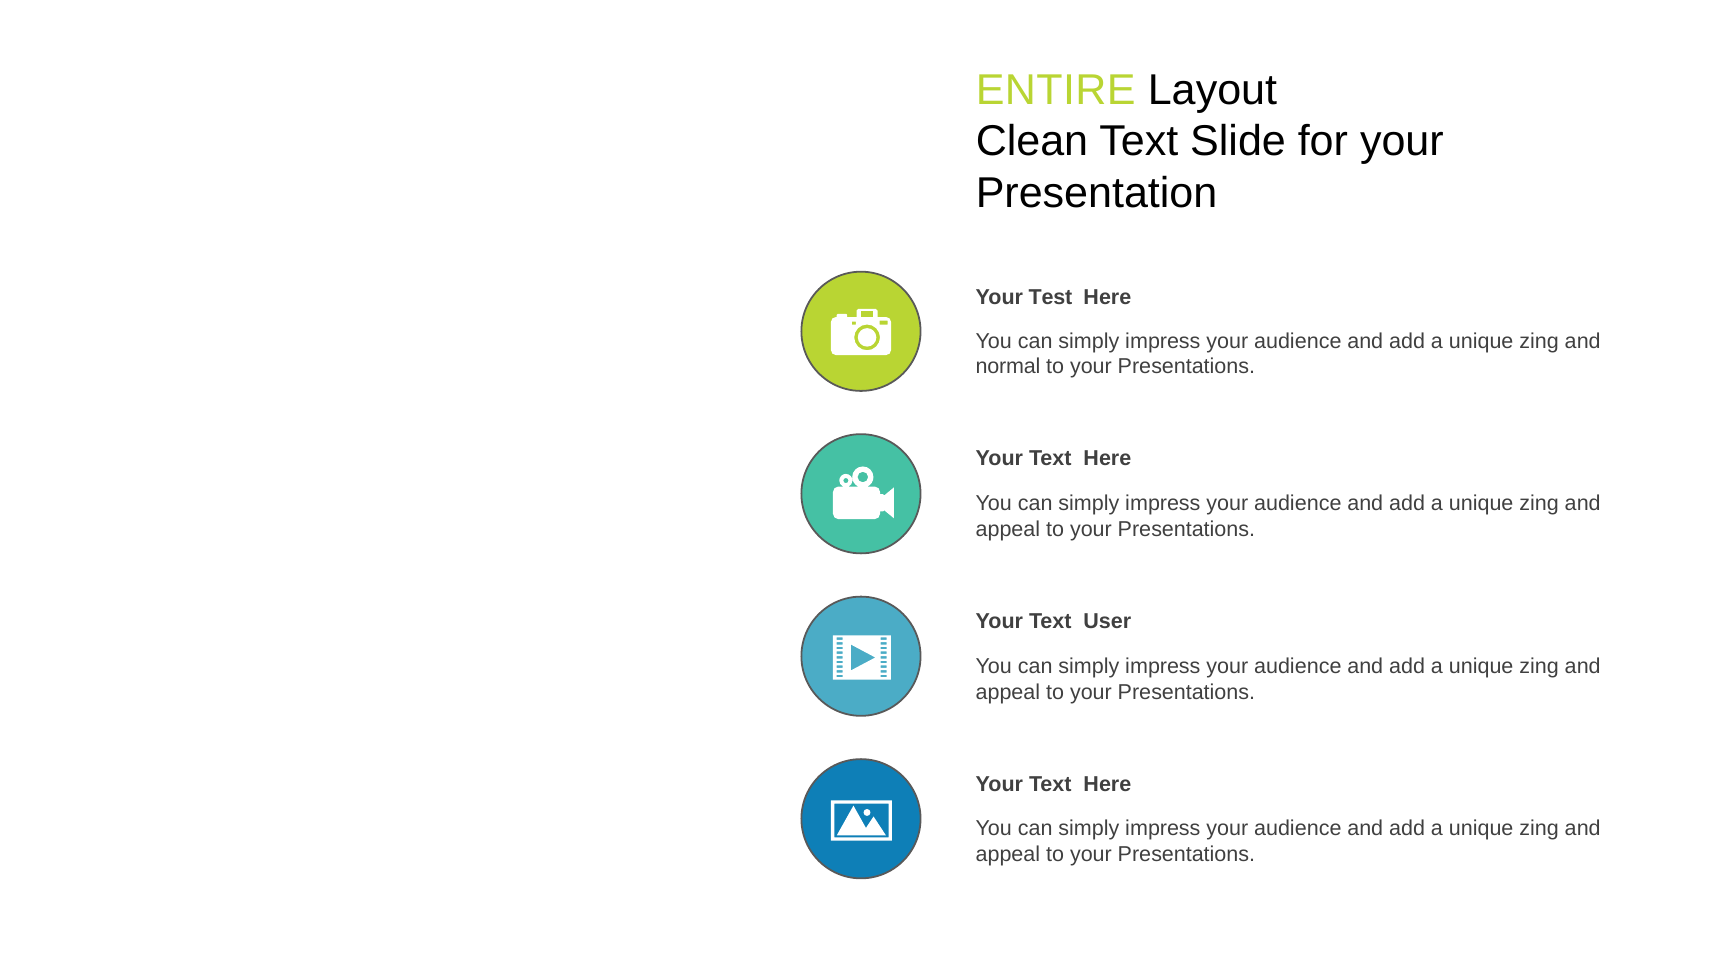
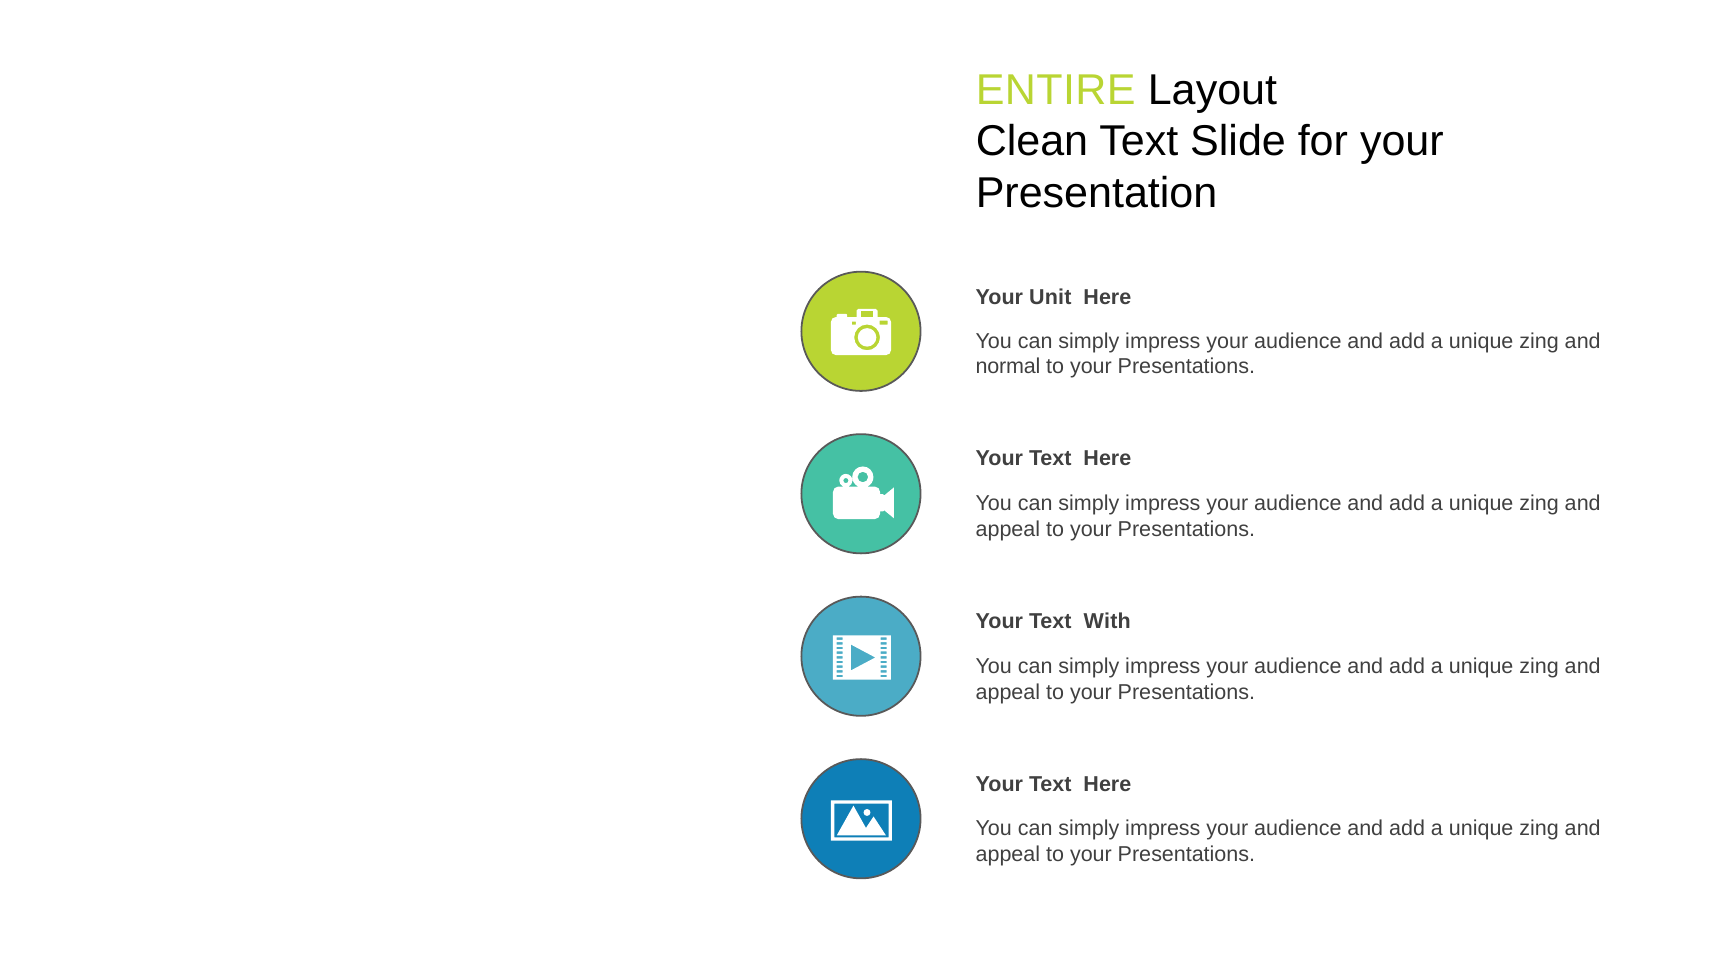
Test: Test -> Unit (1050, 297)
User: User -> With (1107, 621)
